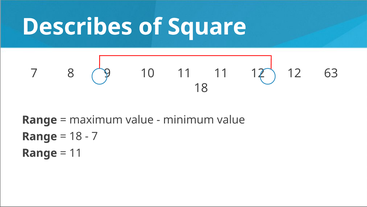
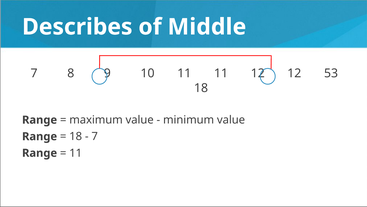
Square: Square -> Middle (207, 27)
63: 63 -> 53 (331, 73)
